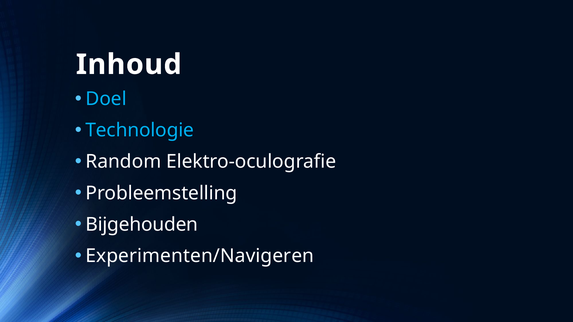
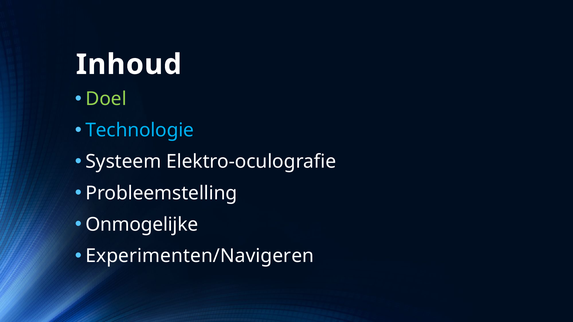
Doel colour: light blue -> light green (106, 99)
Random: Random -> Systeem (123, 162)
Bijgehouden: Bijgehouden -> Onmogelijke (142, 225)
